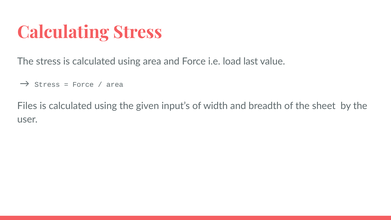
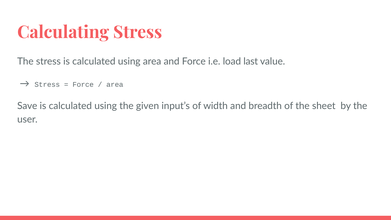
Files: Files -> Save (27, 106)
